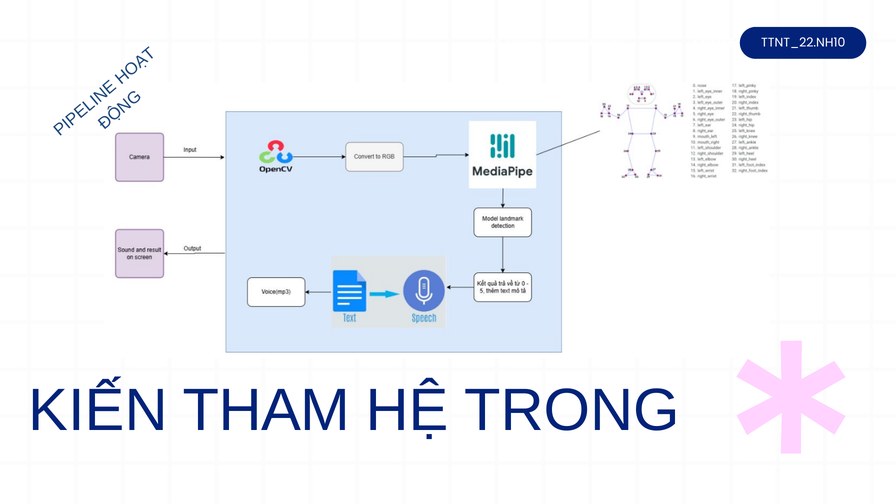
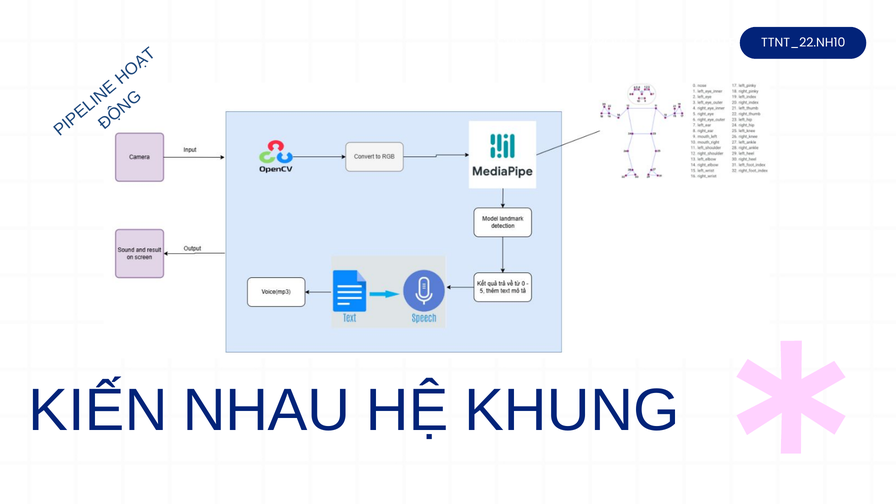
THAM: THAM -> NHAU (266, 411)
TRONG: TRONG -> KHUNG (572, 411)
